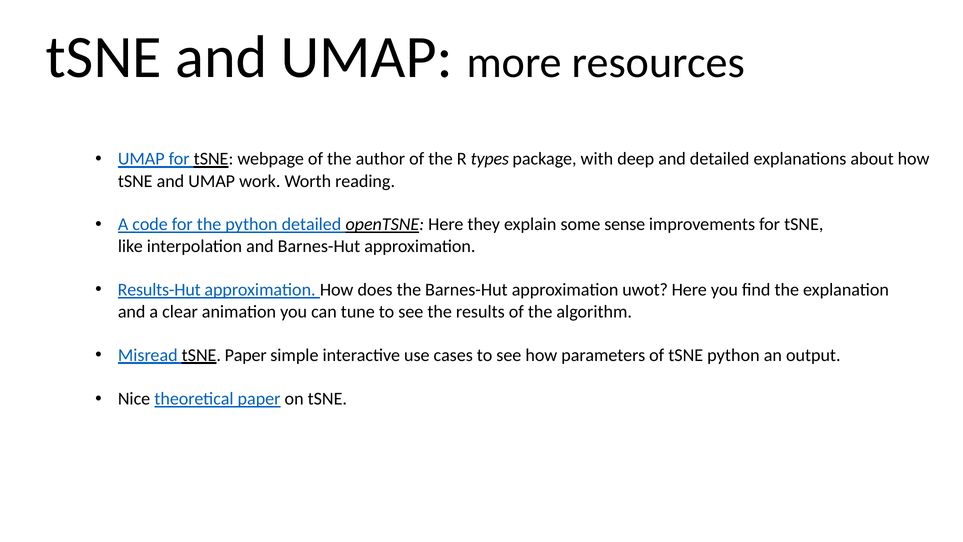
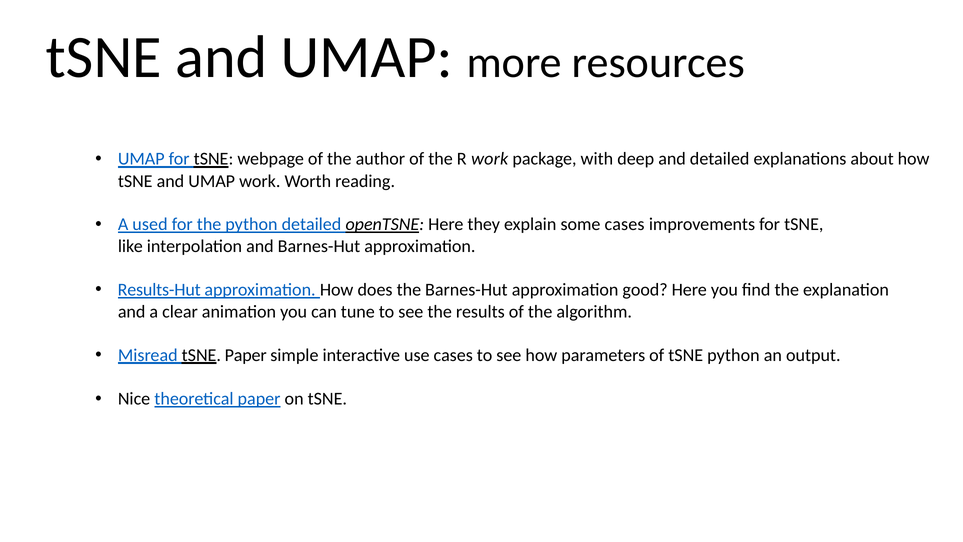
R types: types -> work (490, 159)
code: code -> used (150, 224)
some sense: sense -> cases (625, 224)
uwot: uwot -> good (645, 290)
